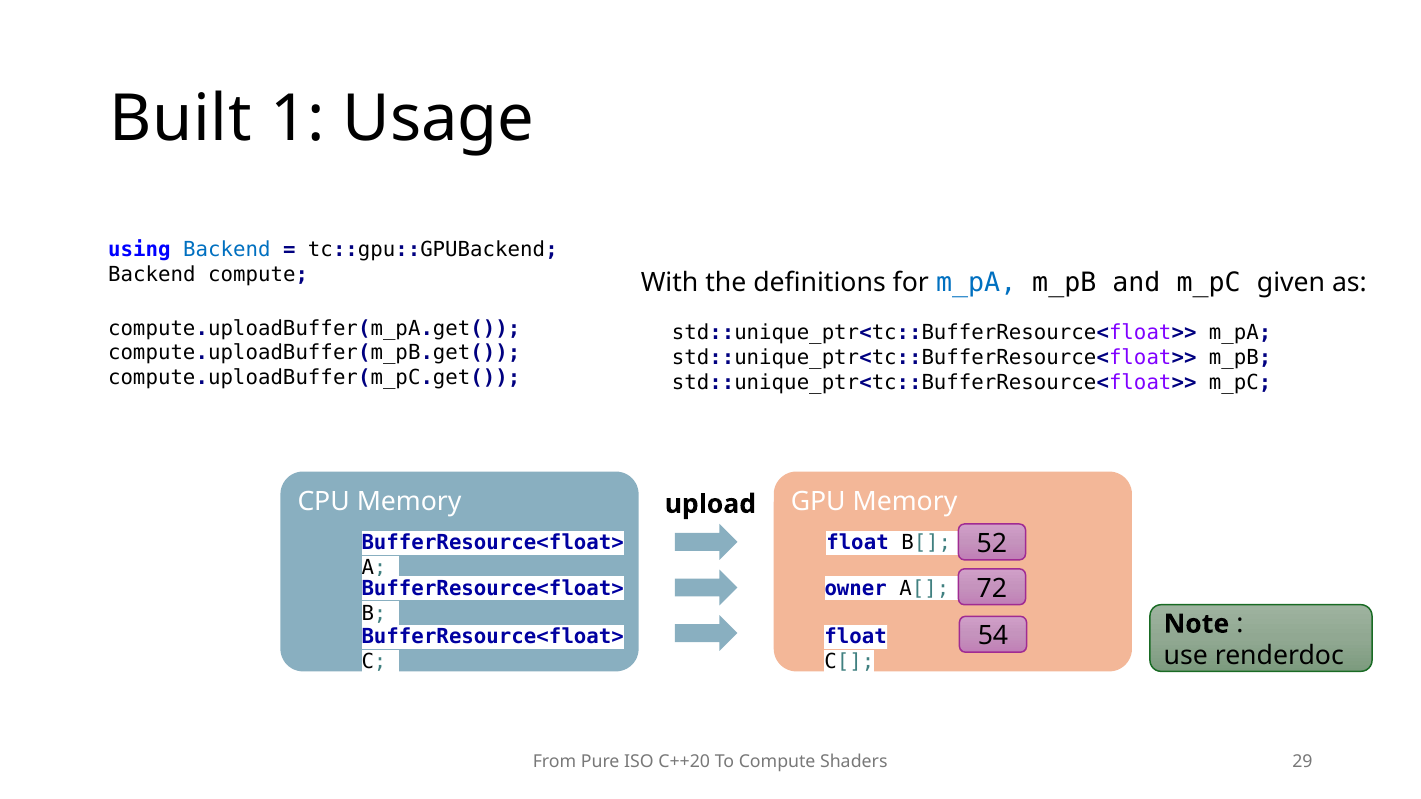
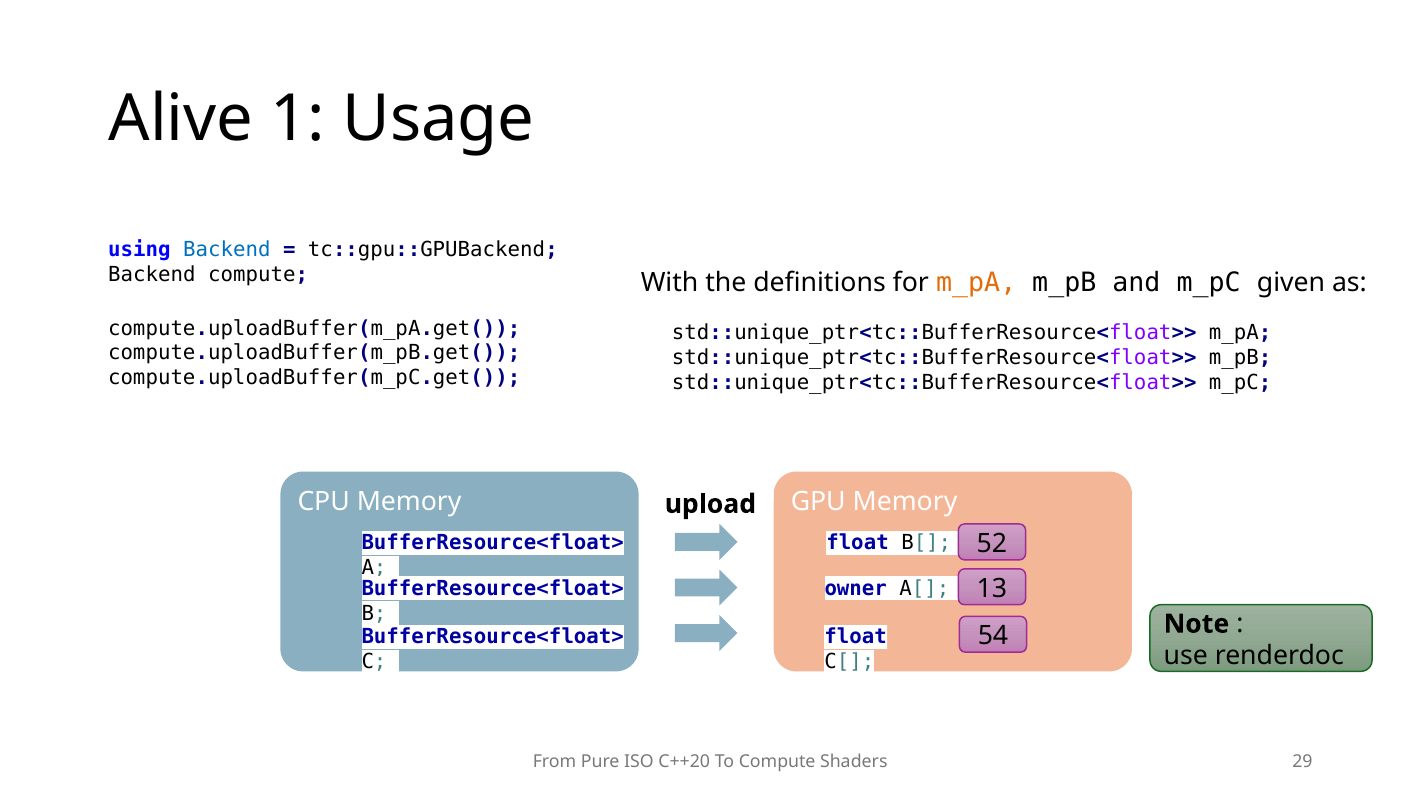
Built: Built -> Alive (181, 119)
m_pA colour: blue -> orange (976, 283)
72: 72 -> 13 (992, 589)
